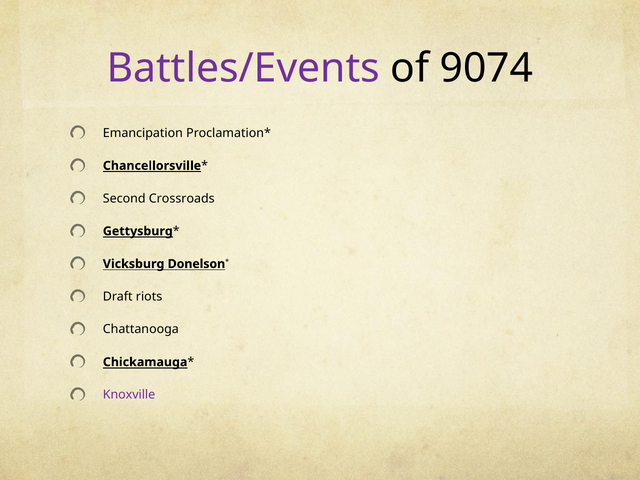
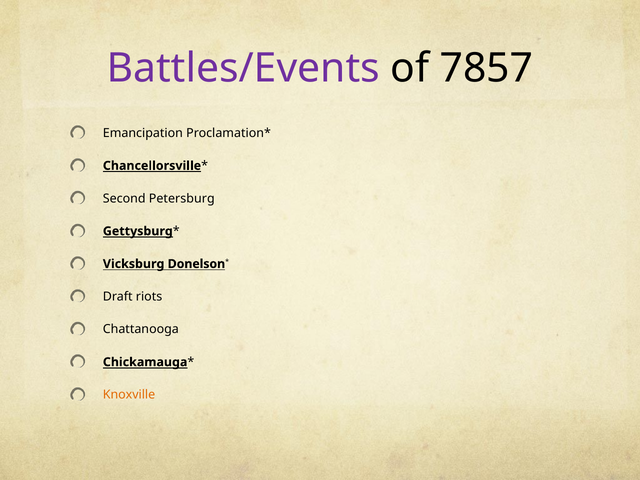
9074: 9074 -> 7857 (487, 68)
Crossroads: Crossroads -> Petersburg (182, 198)
Knoxville colour: purple -> orange (129, 395)
